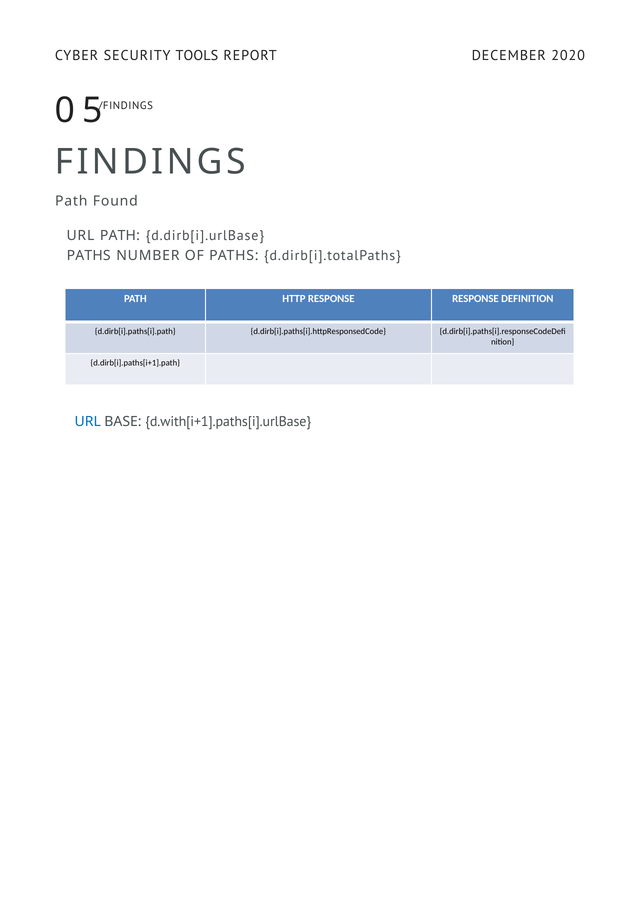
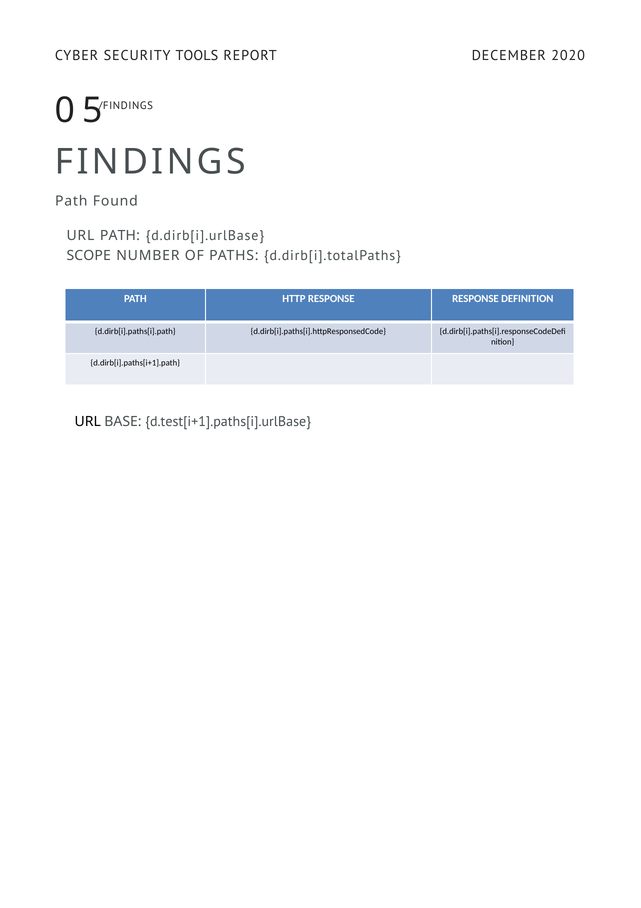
PATHS: PATHS -> SCOPE (89, 255)
URL colour: blue -> black (88, 421)
d.with[i+1].paths[i].urlBase: d.with[i+1].paths[i].urlBase -> d.test[i+1].paths[i].urlBase (228, 421)
